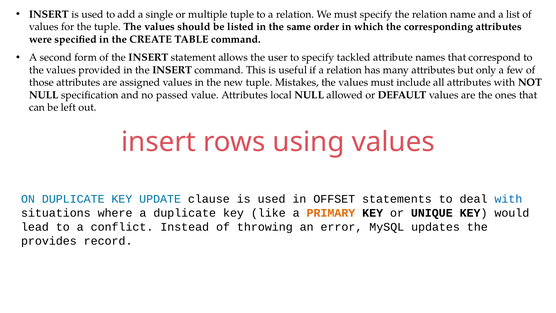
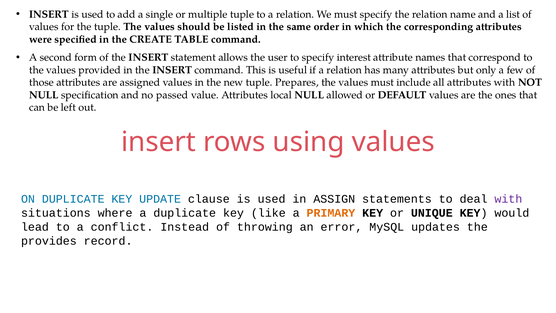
tackled: tackled -> interest (354, 57)
Mistakes: Mistakes -> Prepares (297, 82)
OFFSET: OFFSET -> ASSIGN (334, 199)
with colour: blue -> purple (508, 199)
